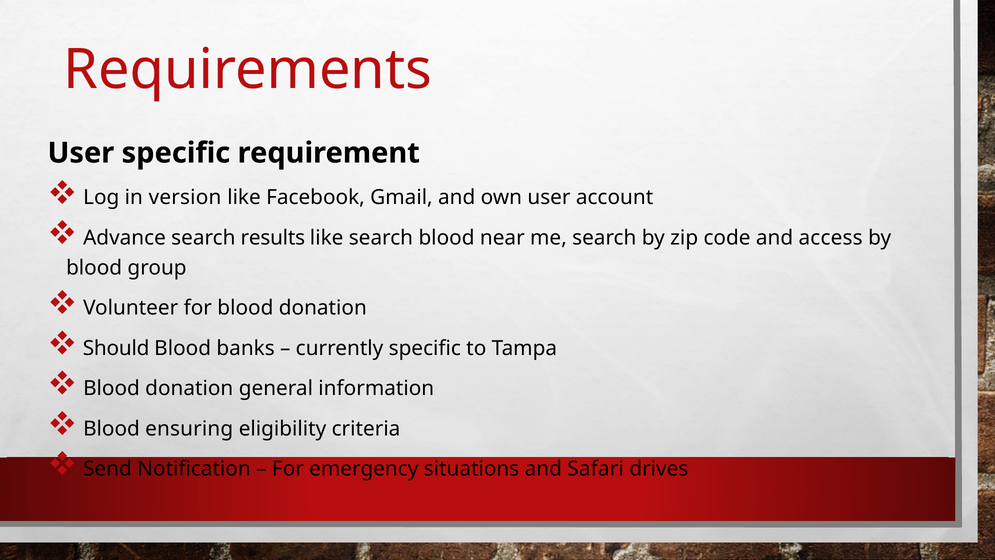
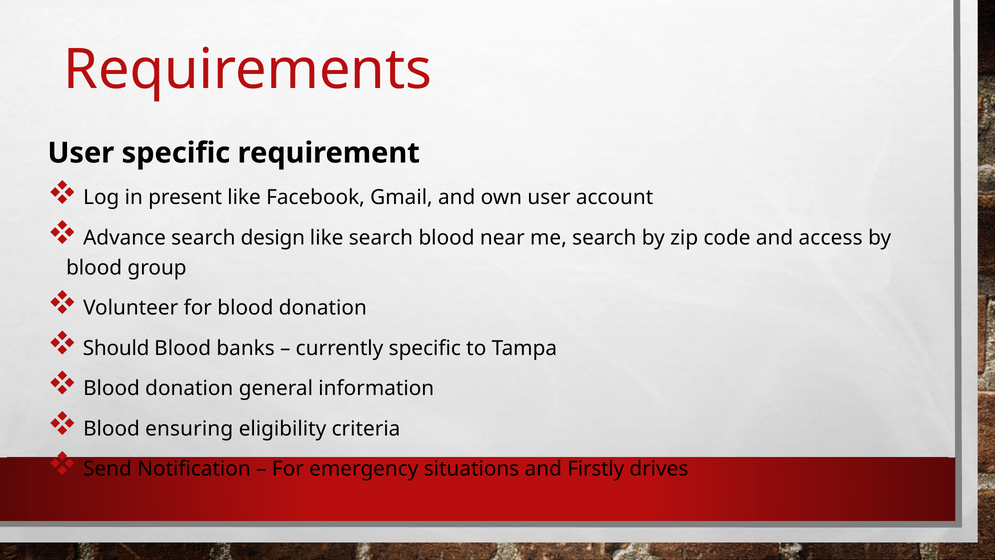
version: version -> present (185, 198)
results: results -> design (273, 238)
Safari: Safari -> Firstly (596, 469)
